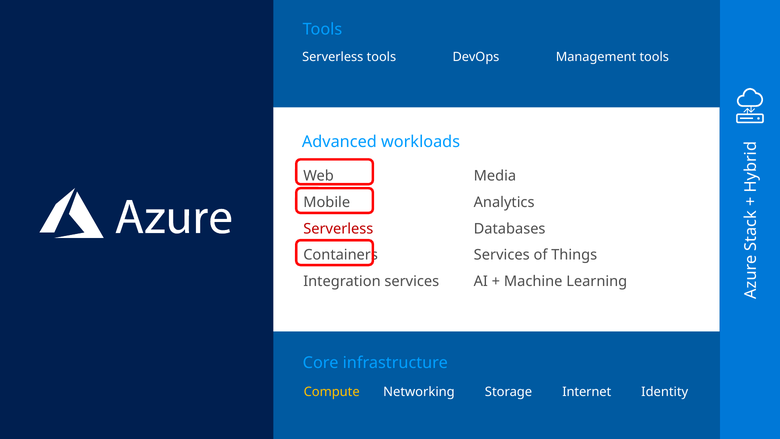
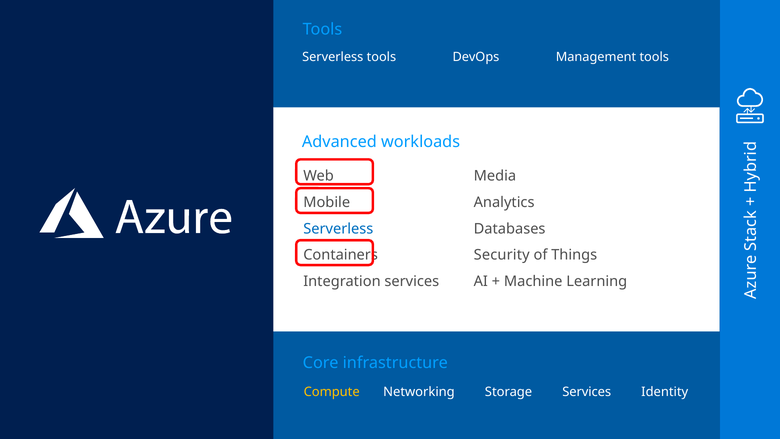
Serverless colour: red -> blue (338, 229)
Services: Services -> Security (502, 255)
Storage Internet: Internet -> Services (587, 392)
